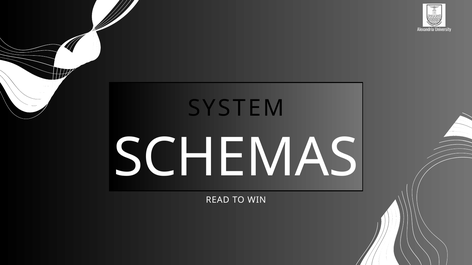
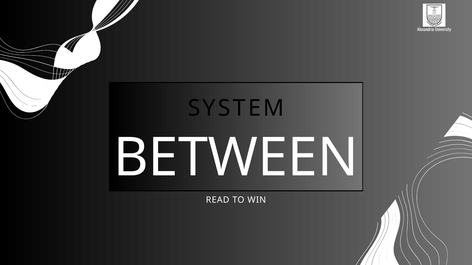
SCHEMAS: SCHEMAS -> BETWEEN (236, 158)
